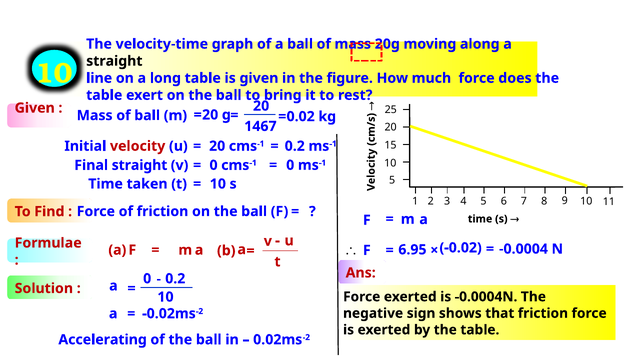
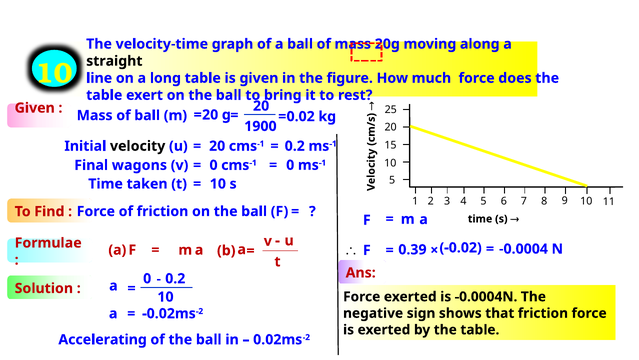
1467: 1467 -> 1900 (260, 126)
velocity colour: red -> black (138, 146)
Final straight: straight -> wagons (139, 165)
6.95: 6.95 -> 0.39 (412, 249)
